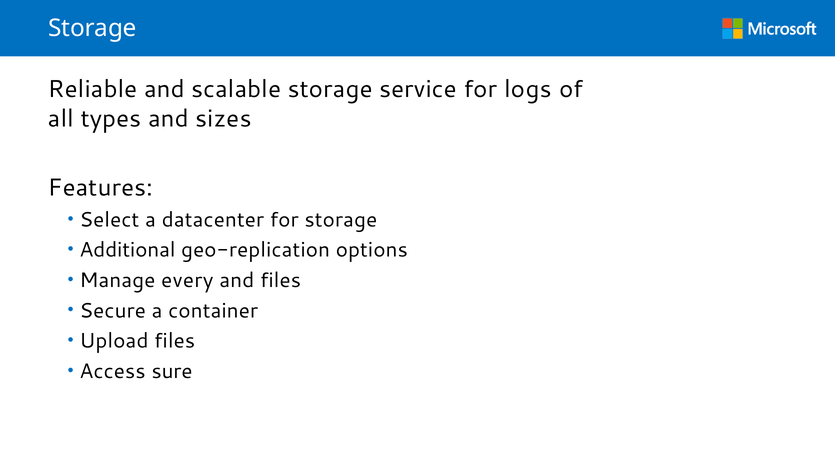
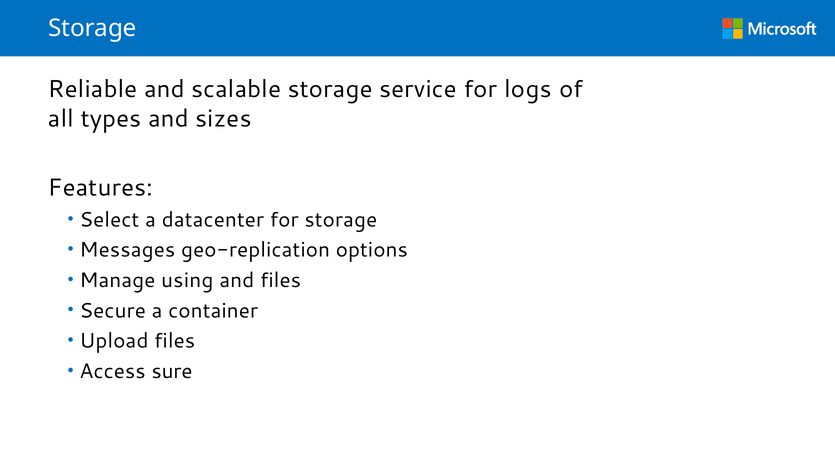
Additional: Additional -> Messages (127, 250)
every: every -> using (187, 280)
